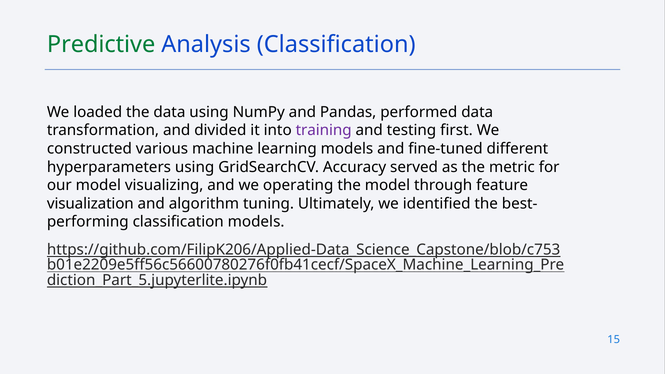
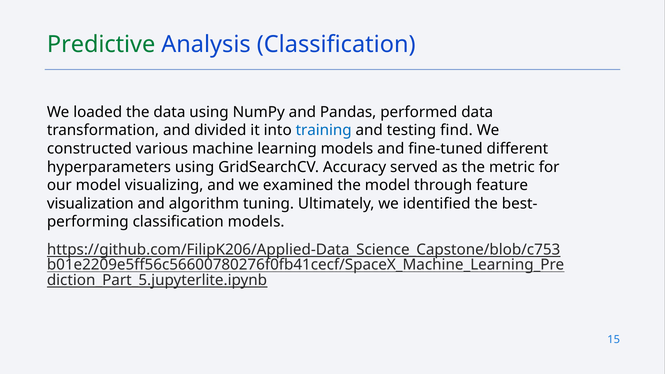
training colour: purple -> blue (324, 130)
first: first -> find (456, 130)
operating: operating -> examined (298, 185)
